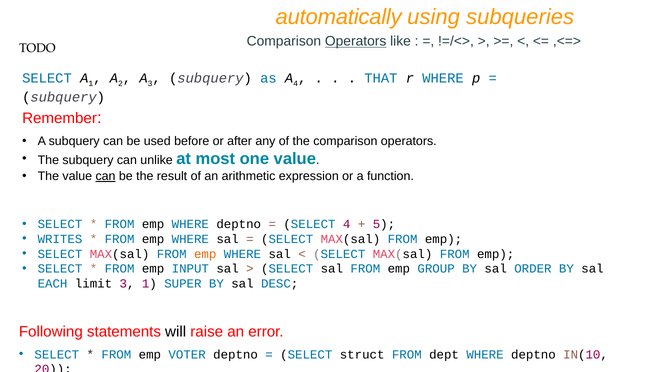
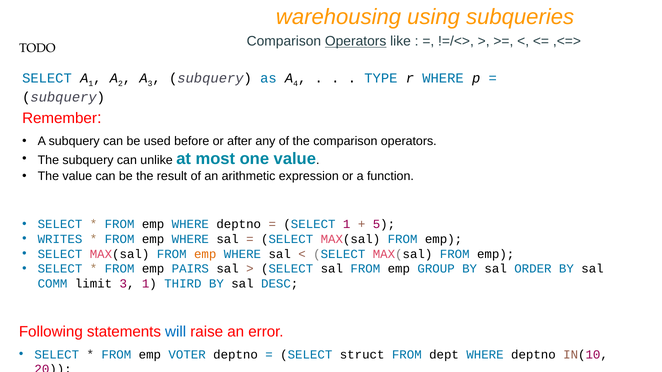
automatically: automatically -> warehousing (339, 17)
THAT: THAT -> TYPE (381, 79)
can underline: present -> none (106, 176)
SELECT 4: 4 -> 1 (347, 224)
INPUT: INPUT -> PAIRS (190, 269)
EACH: EACH -> COMM (53, 284)
SUPER: SUPER -> THIRD (183, 284)
will colour: black -> blue (176, 332)
